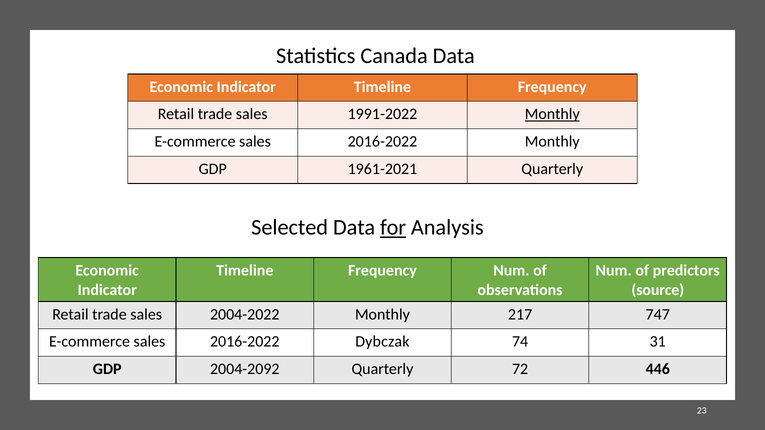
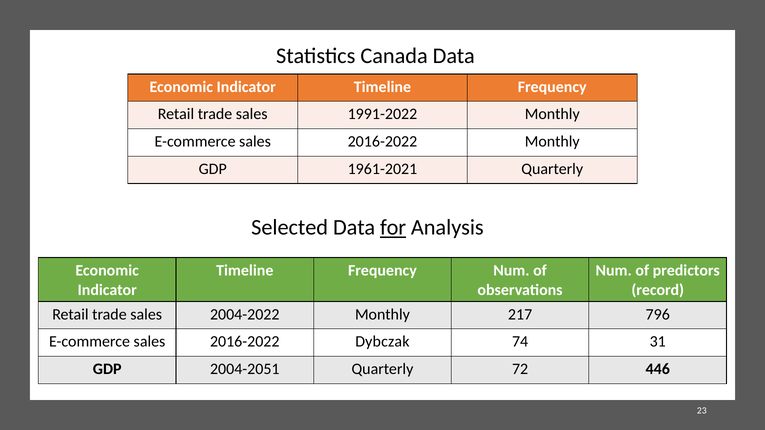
Monthly underline: present -> none (552, 114)
source: source -> record (658, 290)
747: 747 -> 796 (658, 315)
2004-2092: 2004-2092 -> 2004-2051 (245, 369)
